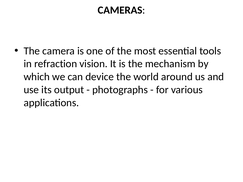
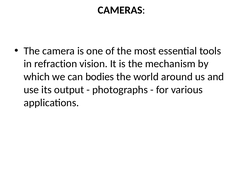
device: device -> bodies (100, 77)
